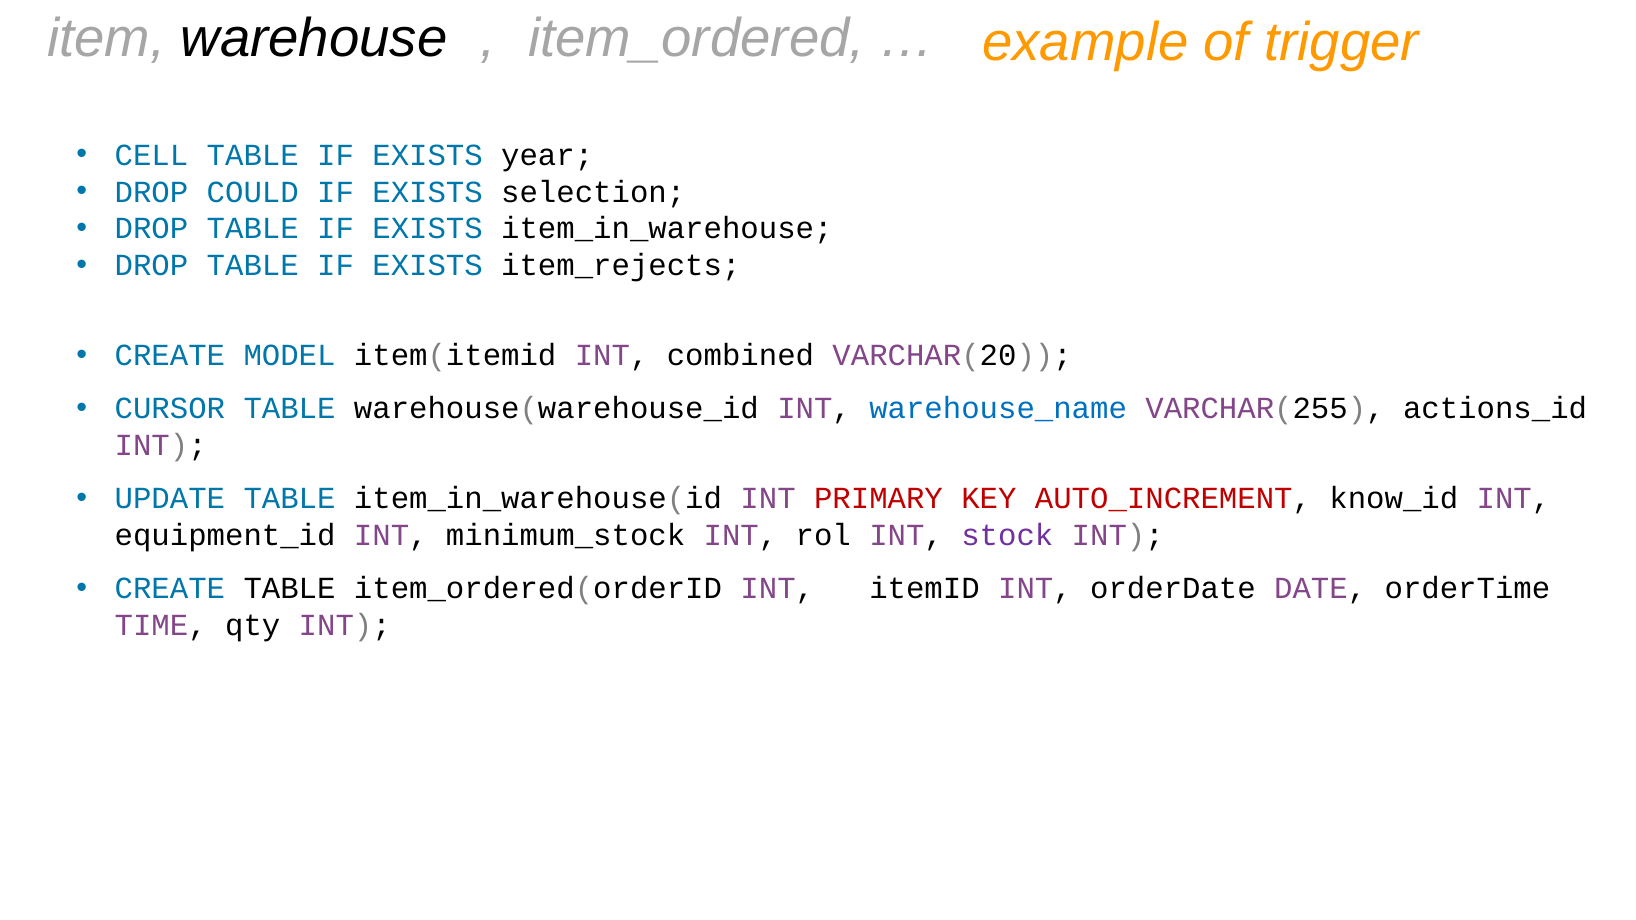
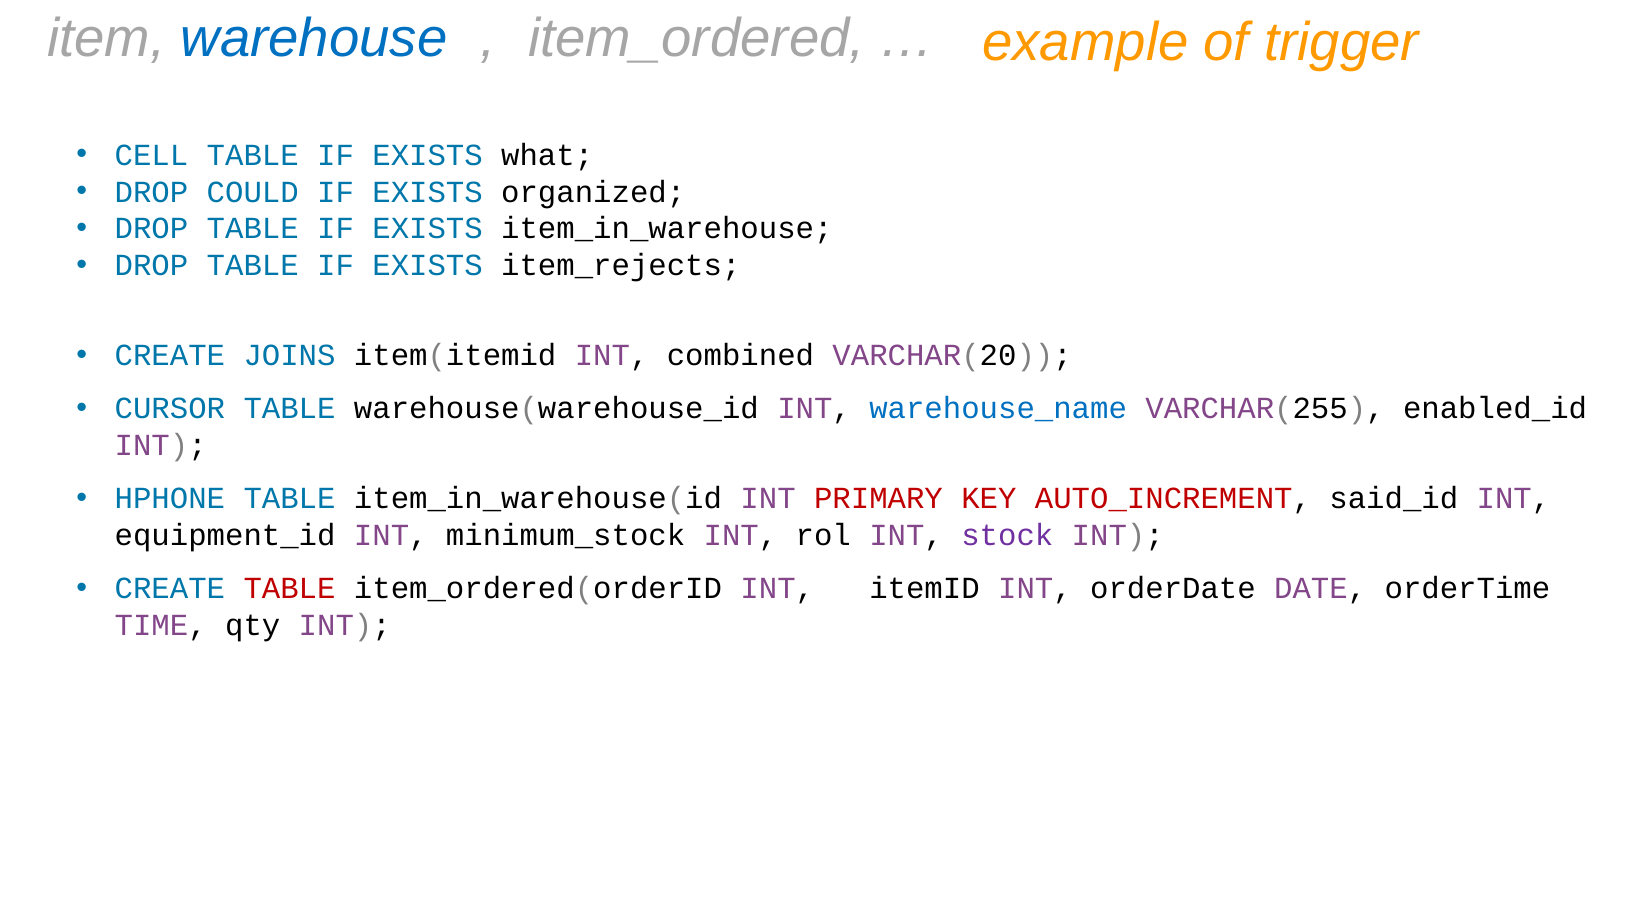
warehouse colour: black -> blue (314, 39)
year: year -> what (547, 155)
selection: selection -> organized (593, 192)
MODEL: MODEL -> JOINS (290, 356)
actions_id: actions_id -> enabled_id (1495, 409)
UPDATE: UPDATE -> HPHONE (170, 499)
know_id: know_id -> said_id (1394, 499)
TABLE colour: black -> red (290, 589)
